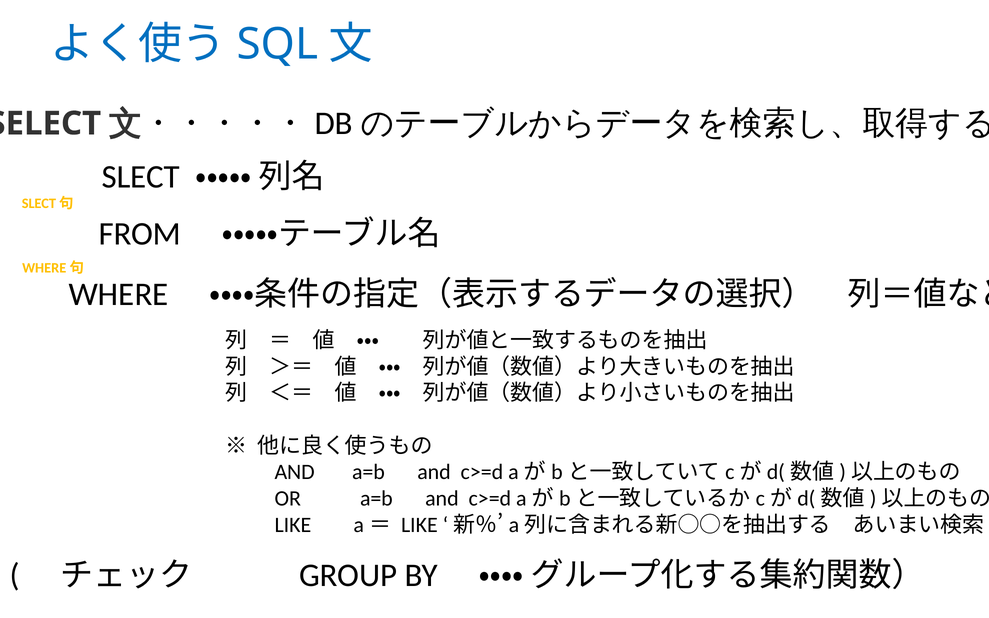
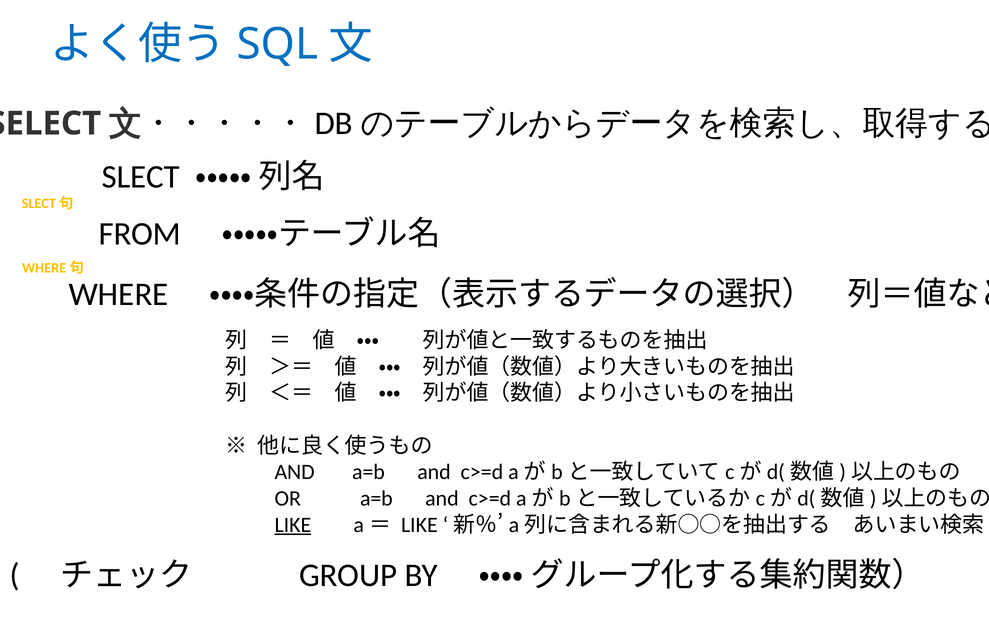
LIKE underline: none -> present (293, 525)
